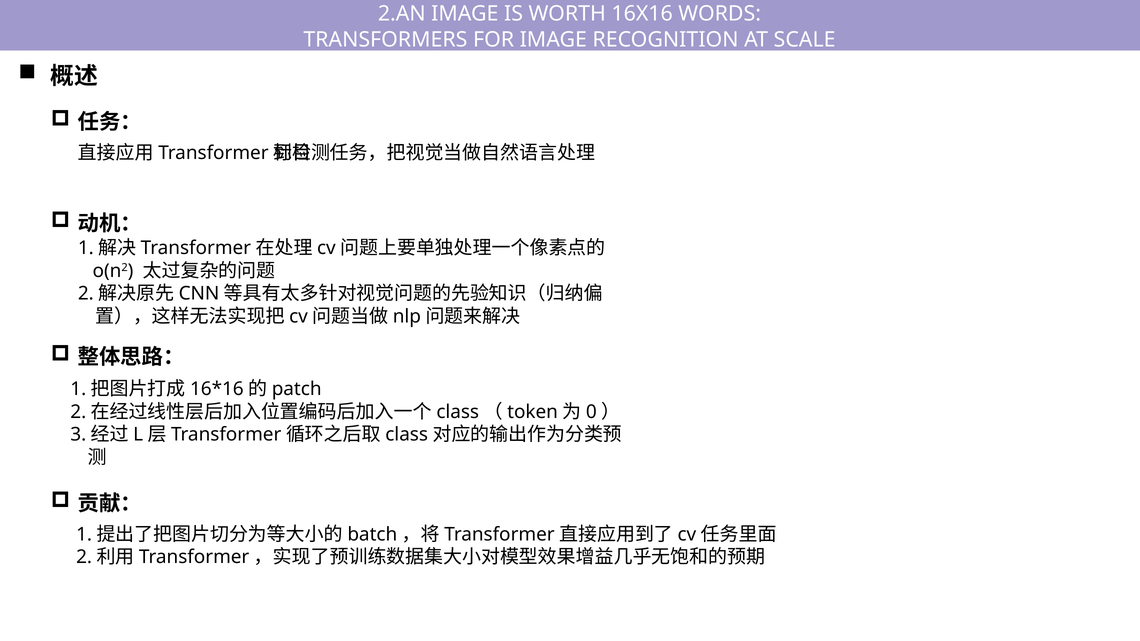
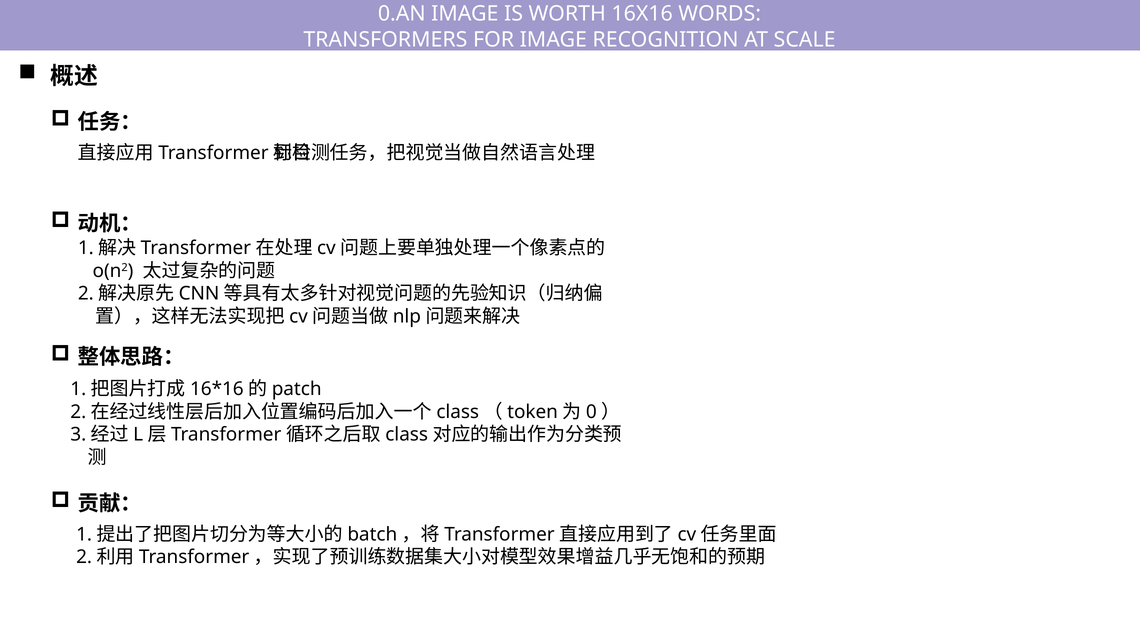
2.AN: 2.AN -> 0.AN (402, 14)
